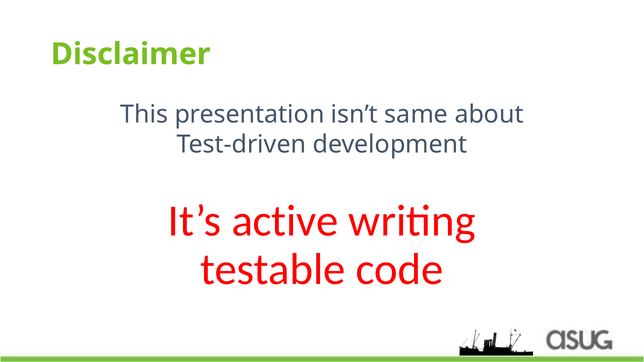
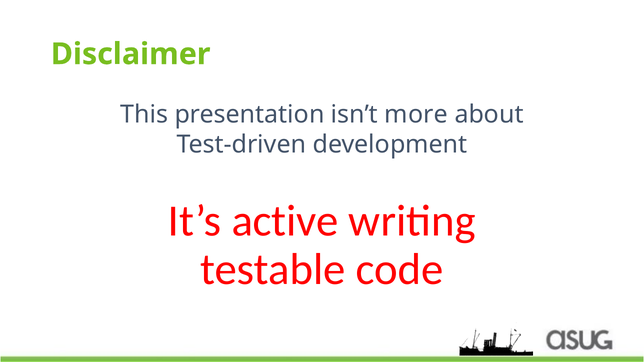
same: same -> more (416, 115)
